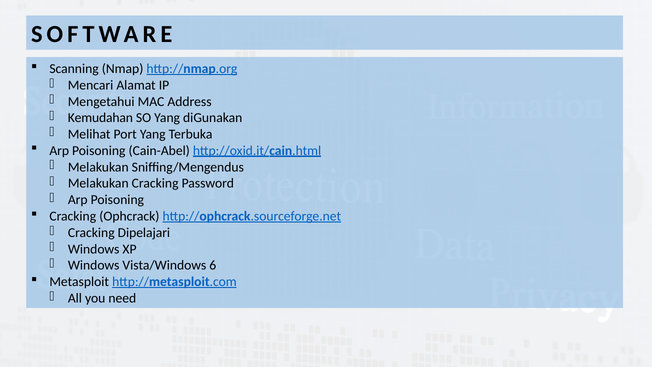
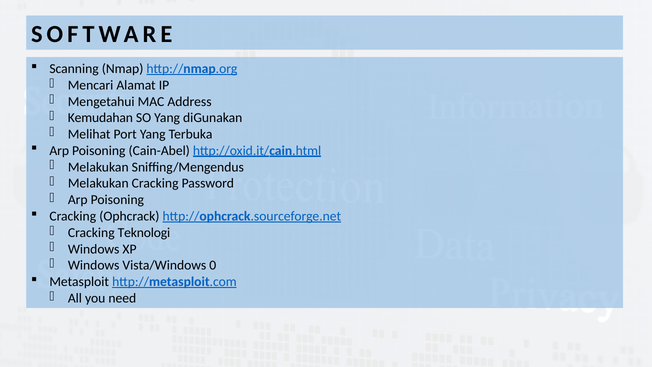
Dipelajari: Dipelajari -> Teknologi (144, 233)
6: 6 -> 0 (213, 265)
